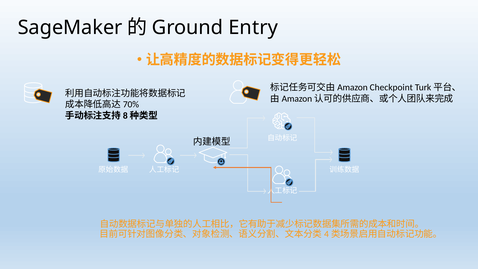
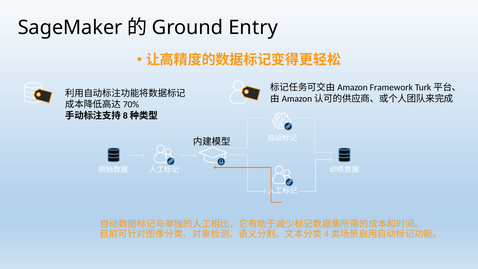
Checkpoint: Checkpoint -> Framework (391, 88)
